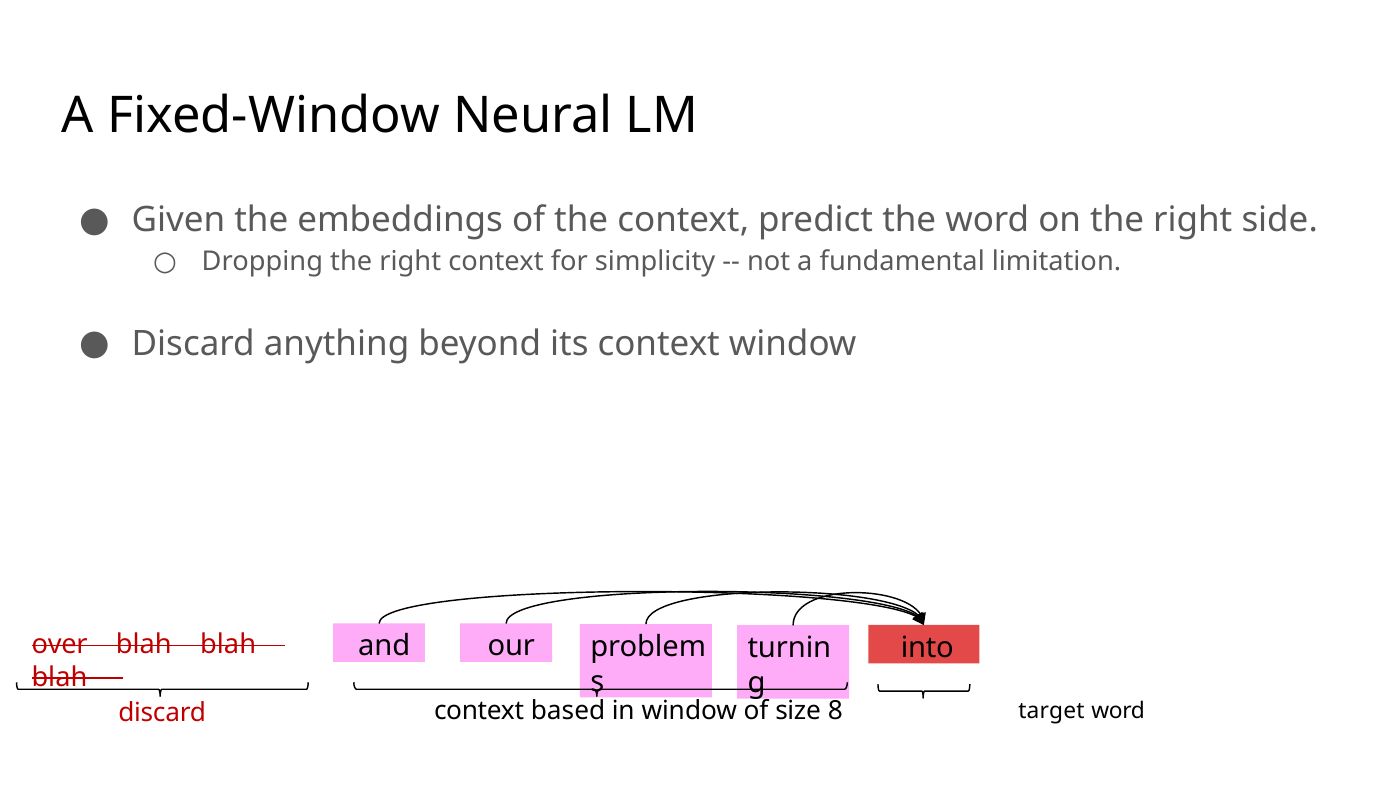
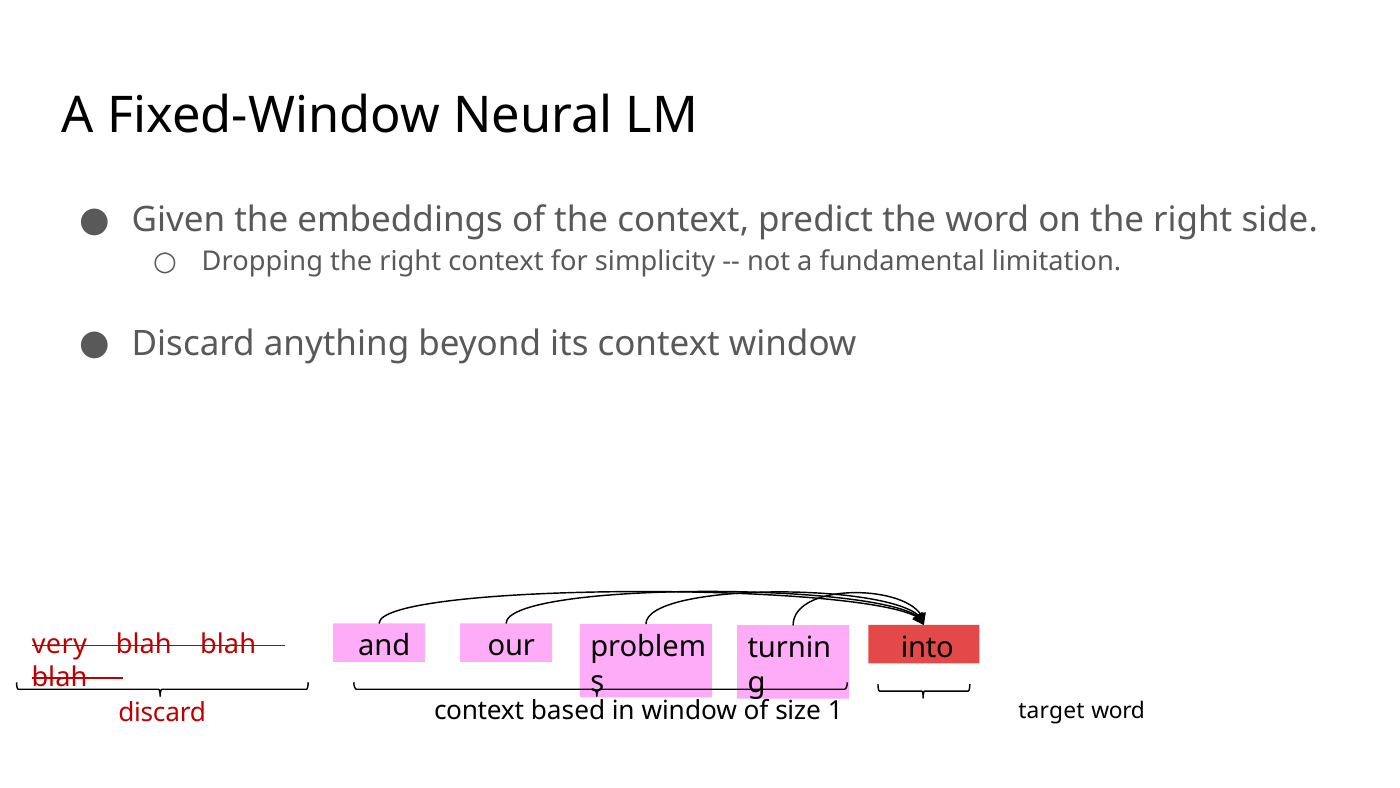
over: over -> very (59, 644)
8: 8 -> 1 (835, 710)
